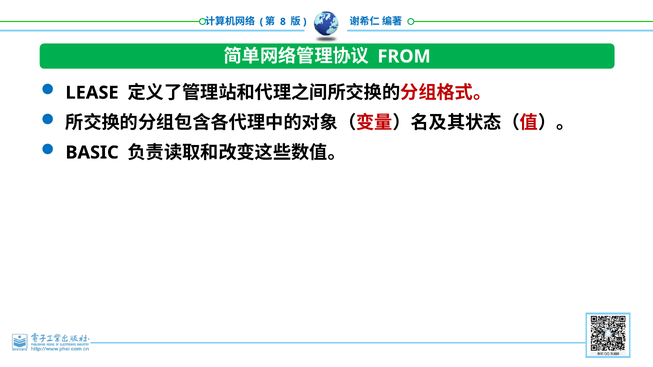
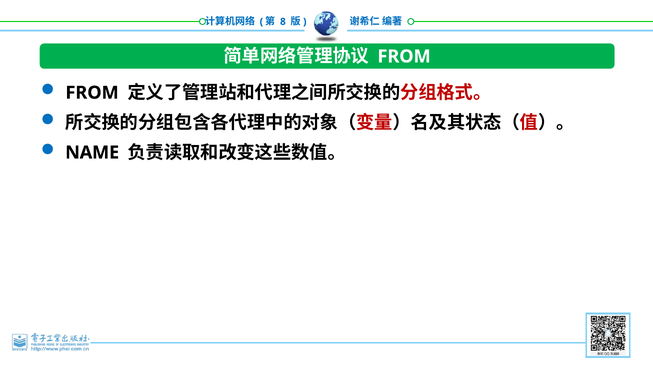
LEASE: LEASE -> FROM (92, 93)
BASIC: BASIC -> NAME (92, 153)
